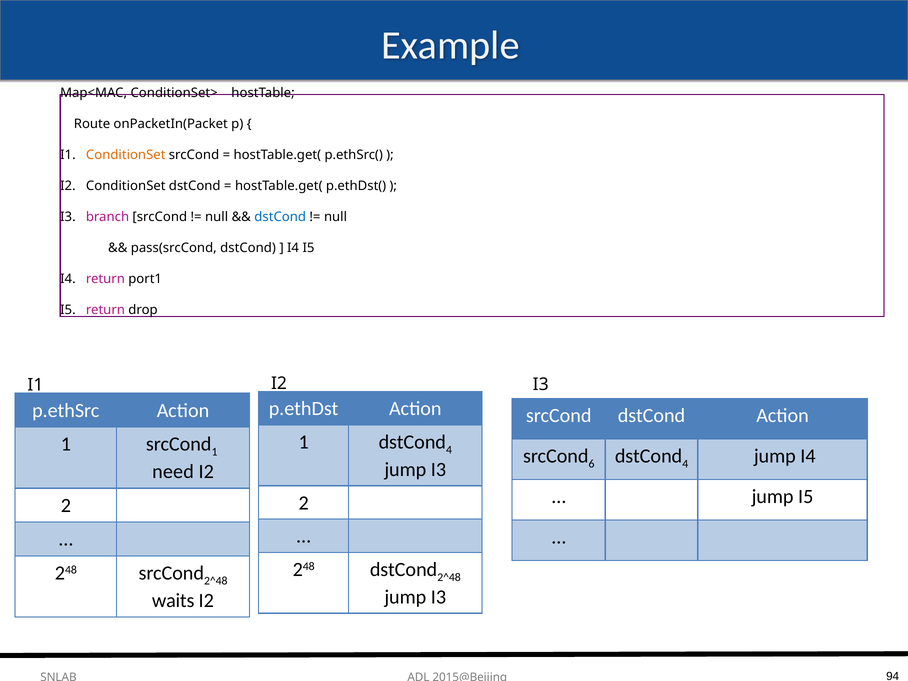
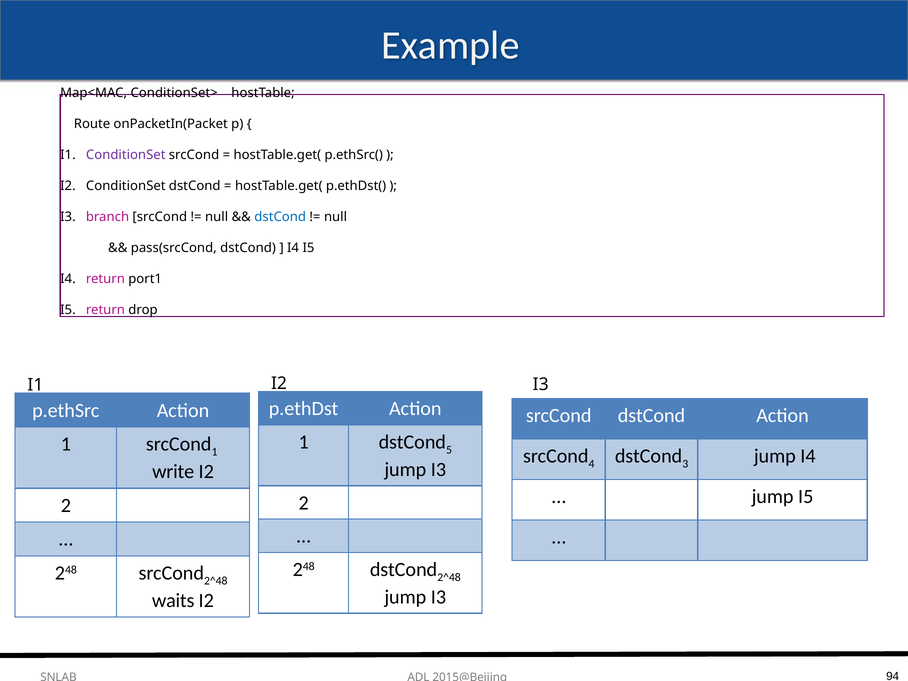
ConditionSet colour: orange -> purple (126, 155)
1 dstCond 4: 4 -> 5 (449, 450)
6: 6 -> 4 (592, 464)
4: 4 -> 3 (685, 464)
need: need -> write (173, 472)
